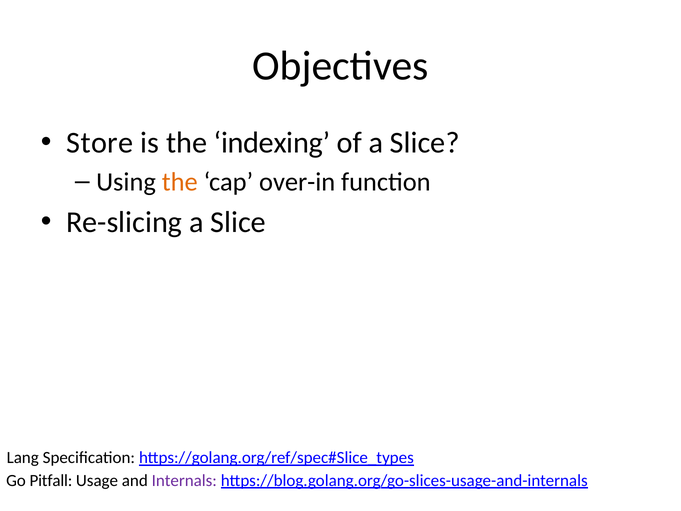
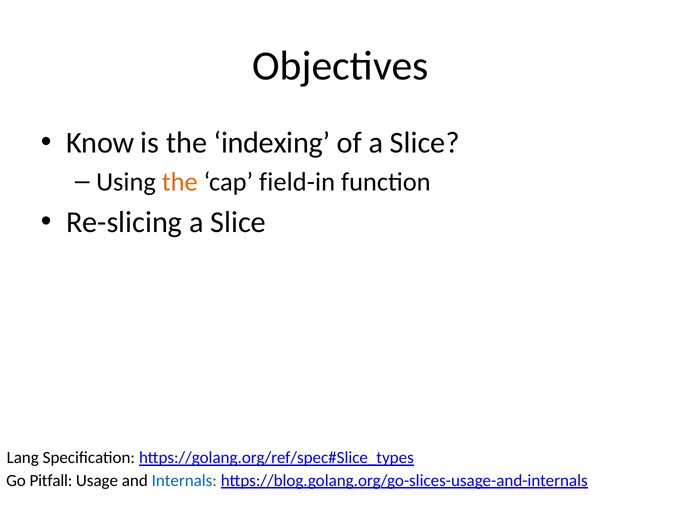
Store: Store -> Know (100, 143)
over-in: over-in -> field-in (297, 182)
Internals colour: purple -> blue (184, 480)
